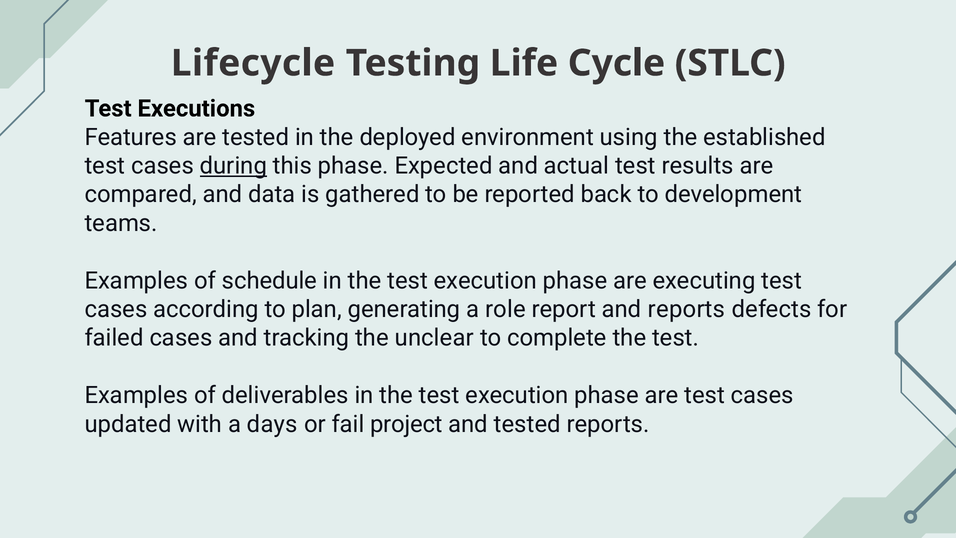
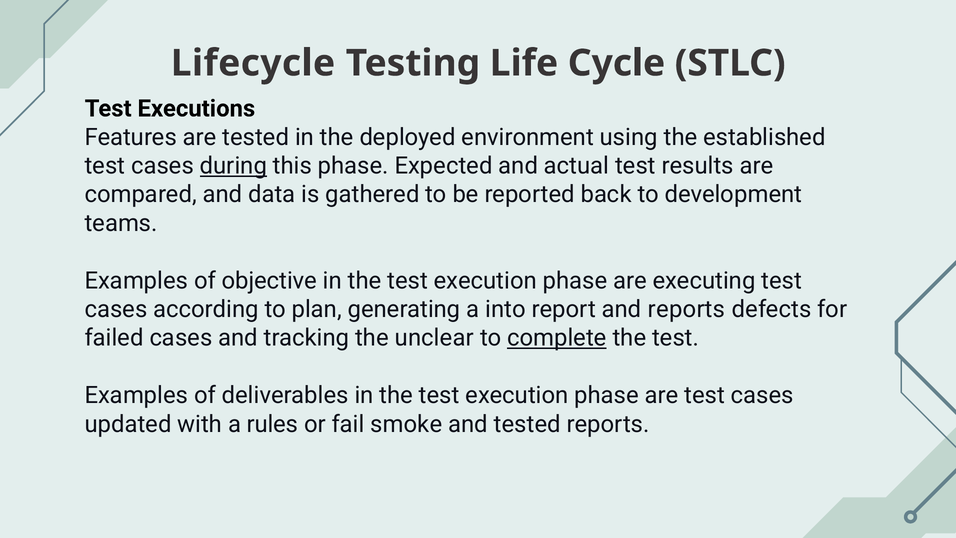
schedule: schedule -> objective (269, 281)
role: role -> into (506, 309)
complete underline: none -> present (557, 338)
days: days -> rules (273, 424)
project: project -> smoke (406, 424)
